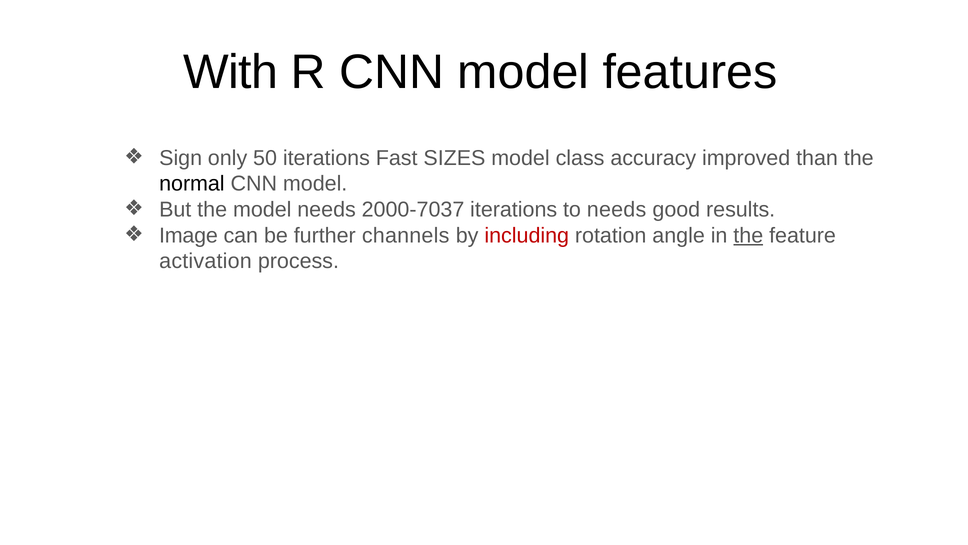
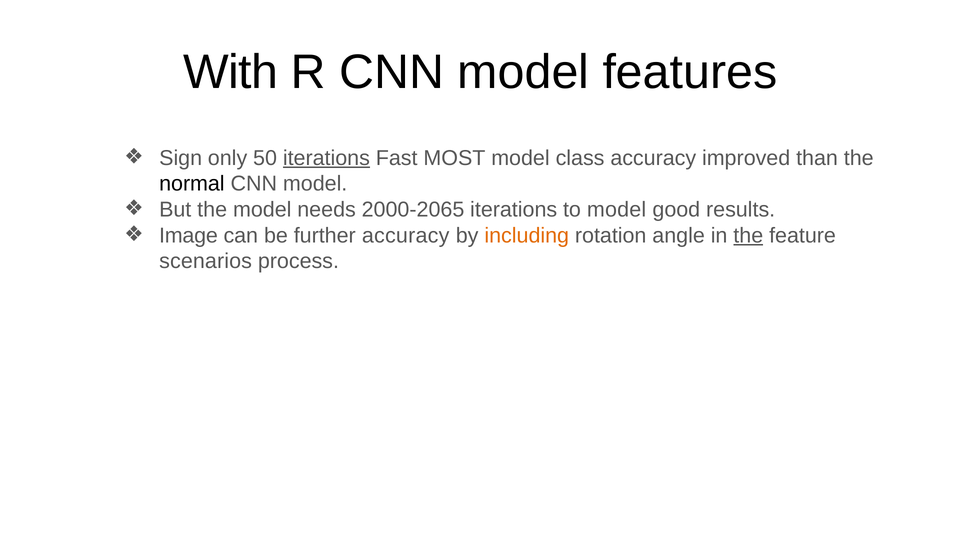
iterations underline: none -> present (326, 158)
SIZES: SIZES -> MOST (454, 158)
2000-7037: 2000-7037 -> 2000-2065 (413, 209)
to needs: needs -> model (617, 209)
further channels: channels -> accuracy (406, 235)
including colour: red -> orange (527, 235)
activation: activation -> scenarios (206, 261)
